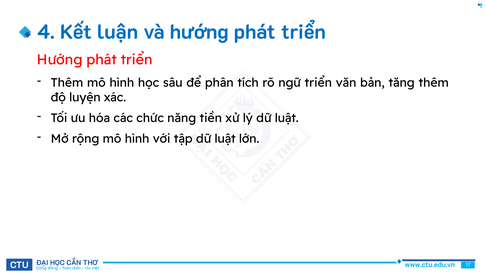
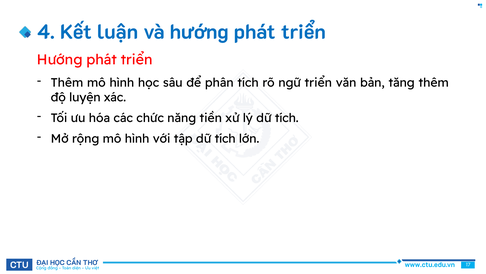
lý dữ luật: luật -> tích (287, 118)
tập dữ luật: luật -> tích (225, 139)
